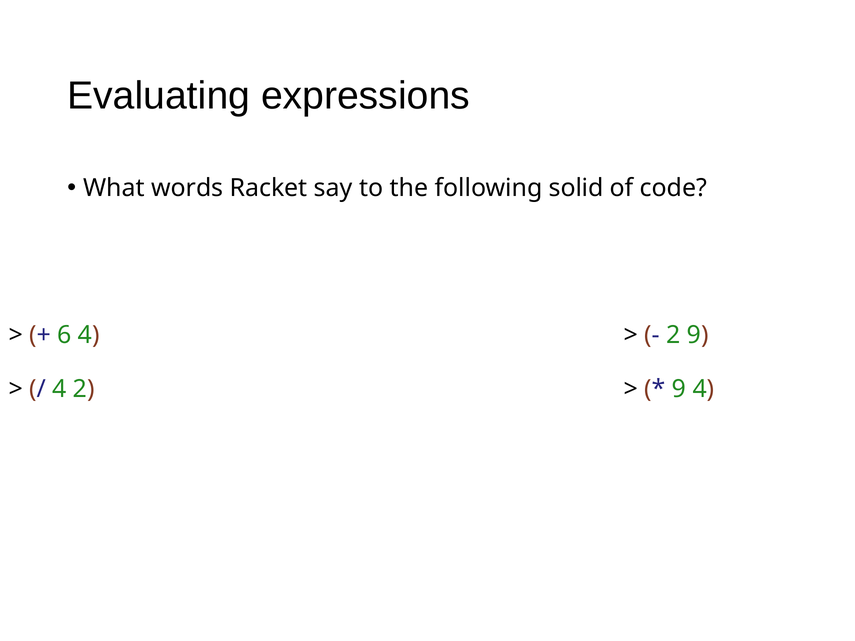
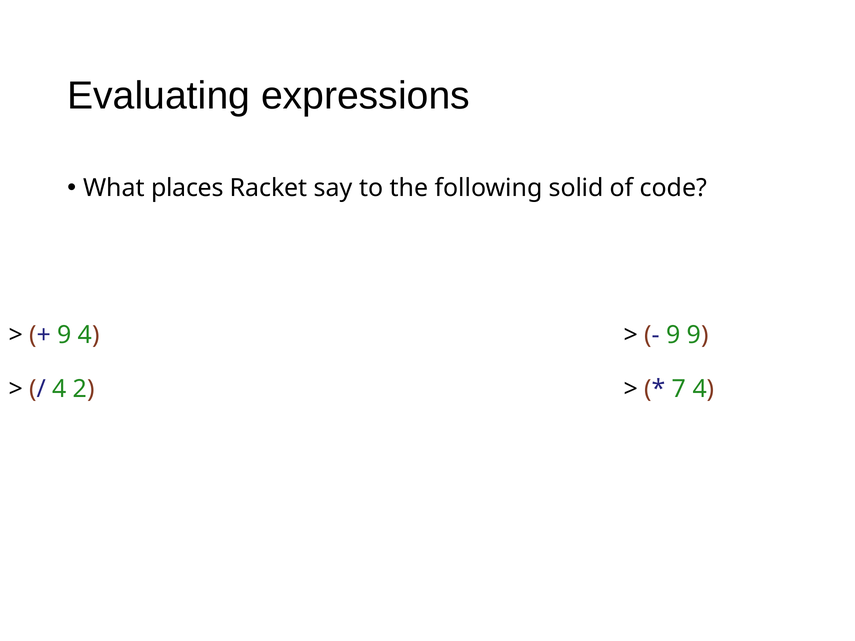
words: words -> places (187, 188)
6: 6 -> 9 (64, 335)
2: 2 -> 9 (673, 335)
9: 9 -> 7 (679, 389)
